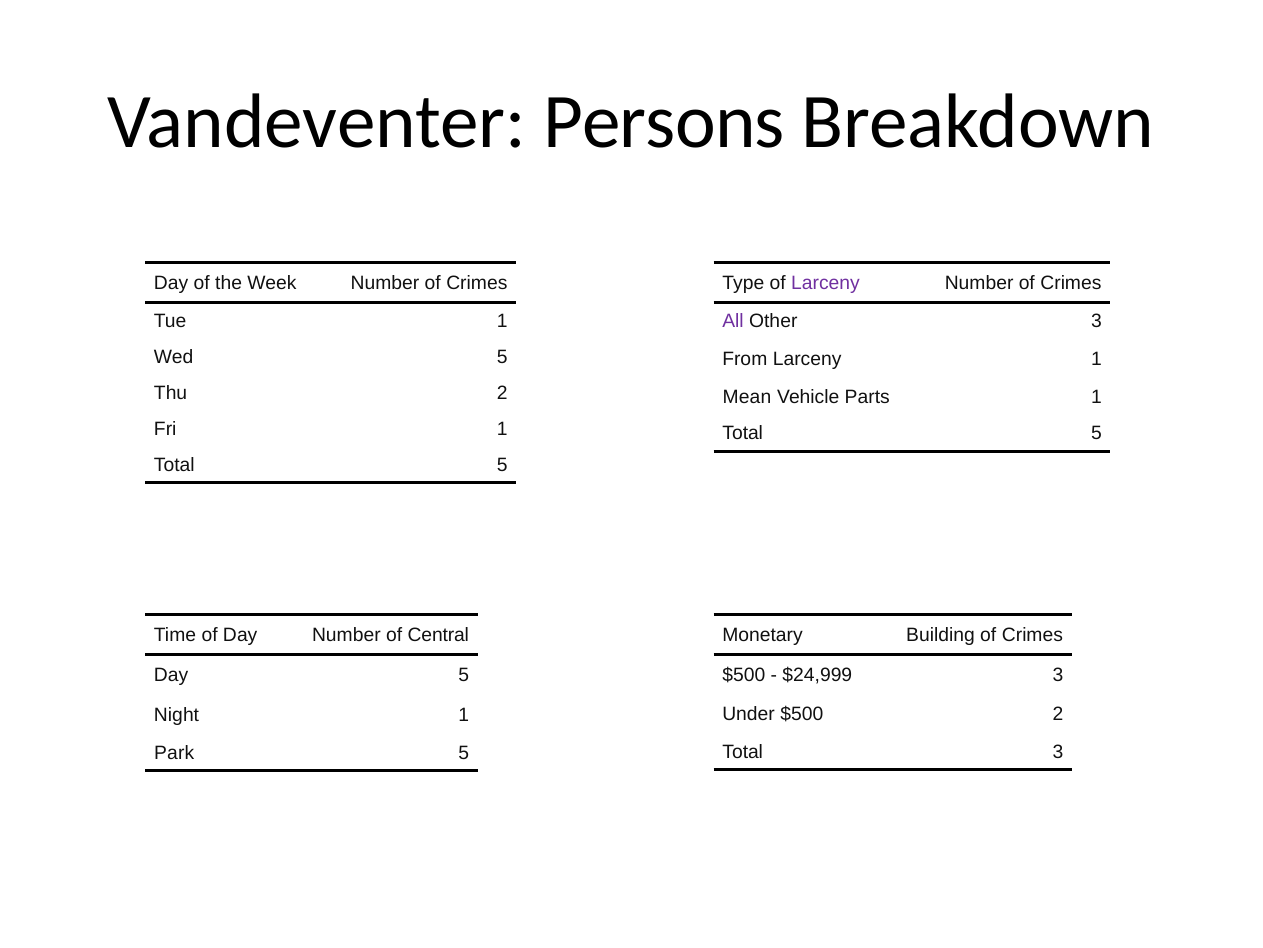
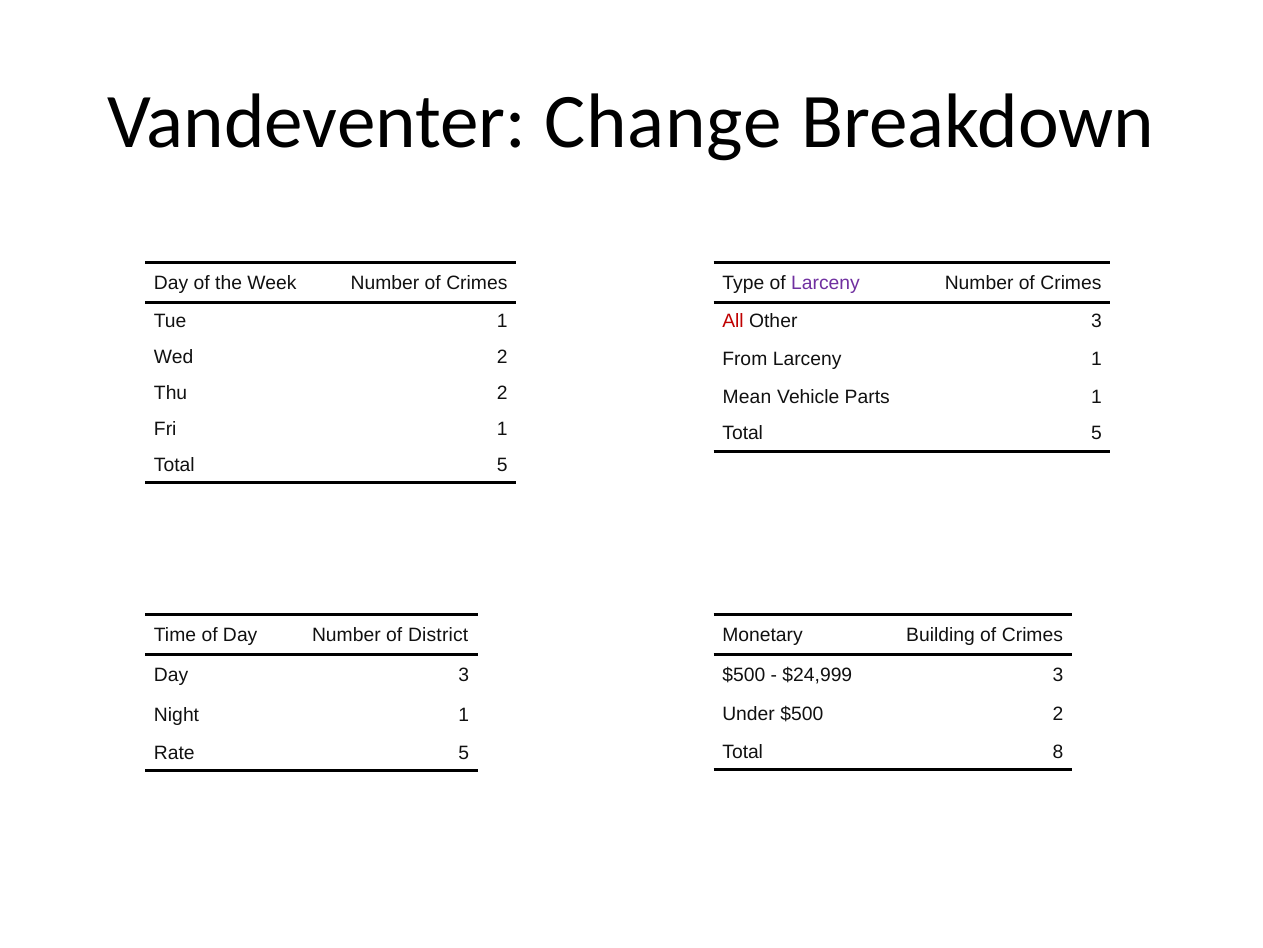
Persons: Persons -> Change (663, 122)
All colour: purple -> red (733, 321)
Wed 5: 5 -> 2 (502, 357)
Central: Central -> District (438, 635)
Day 5: 5 -> 3 (464, 675)
Total 3: 3 -> 8 (1058, 751)
Park: Park -> Rate (174, 752)
